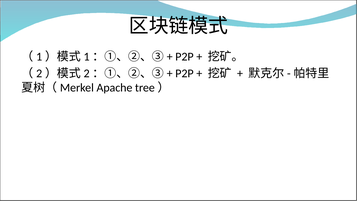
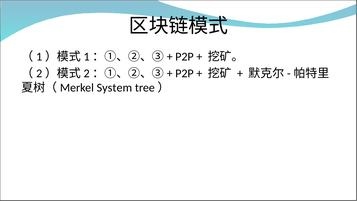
Apache: Apache -> System (114, 88)
